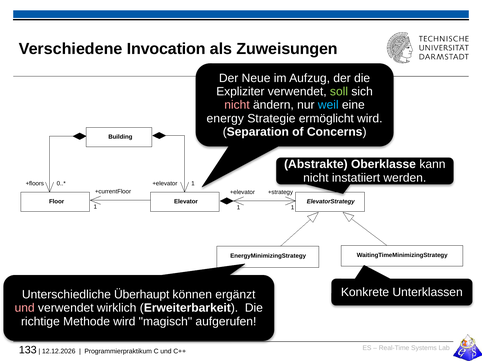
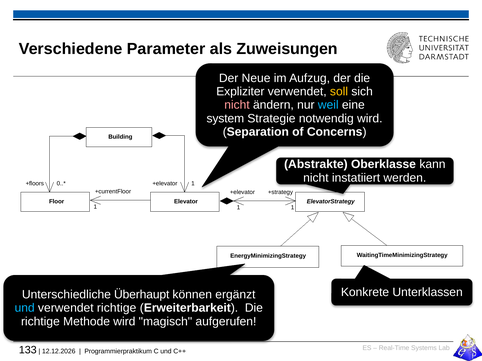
Invocation: Invocation -> Parameter (166, 49)
soll colour: light green -> yellow (339, 92)
energy: energy -> system (225, 119)
ermöglicht: ermöglicht -> notwendig (326, 119)
und colour: pink -> light blue (25, 308)
verwendet wirklich: wirklich -> richtige (117, 308)
